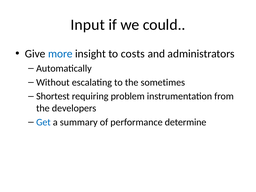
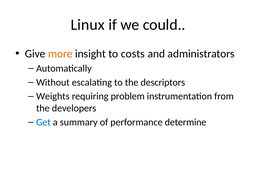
Input: Input -> Linux (88, 25)
more colour: blue -> orange (60, 54)
sometimes: sometimes -> descriptors (163, 82)
Shortest: Shortest -> Weights (53, 96)
